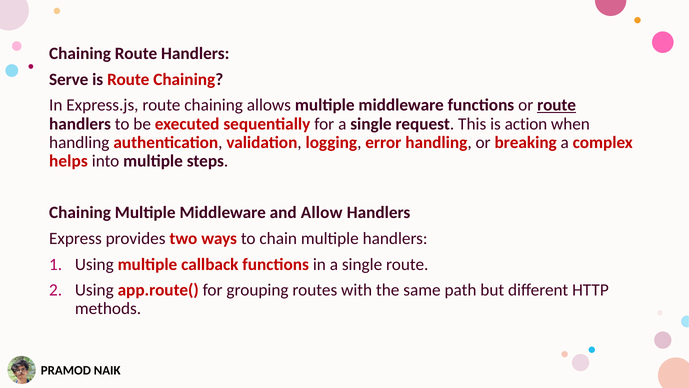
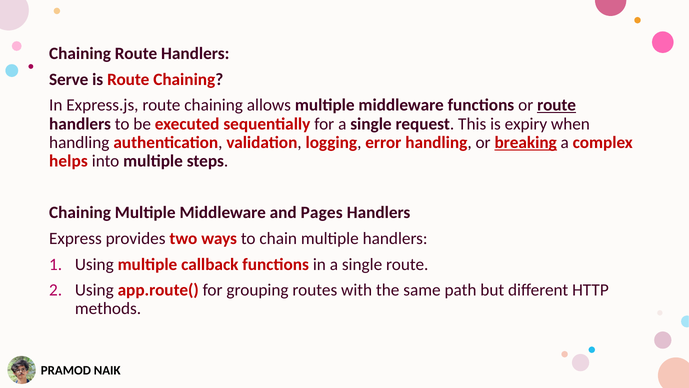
action: action -> expiry (526, 124)
breaking underline: none -> present (526, 142)
Allow: Allow -> Pages (322, 213)
